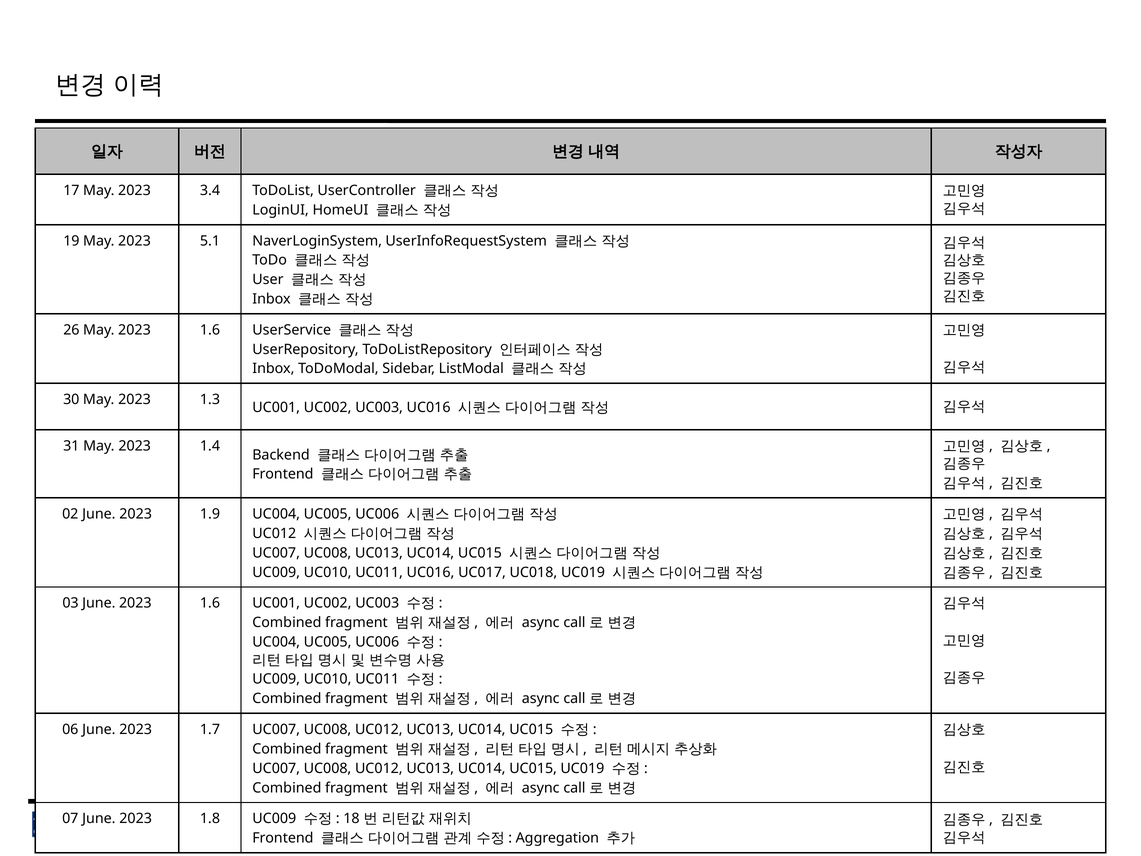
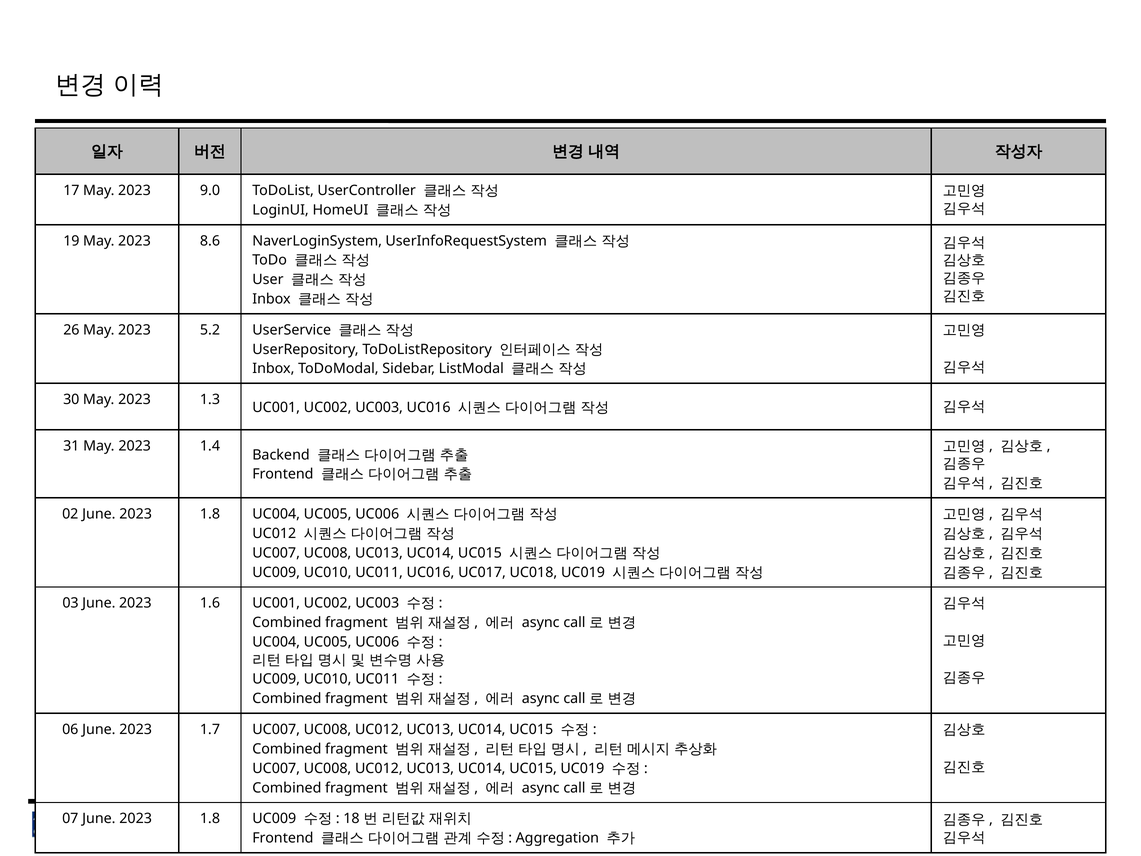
3.4: 3.4 -> 9.0 (210, 190)
5.1: 5.1 -> 8.6 (210, 241)
May 2023 1.6: 1.6 -> 5.2 (210, 330)
02 June 2023 1.9: 1.9 -> 1.8 (210, 514)
